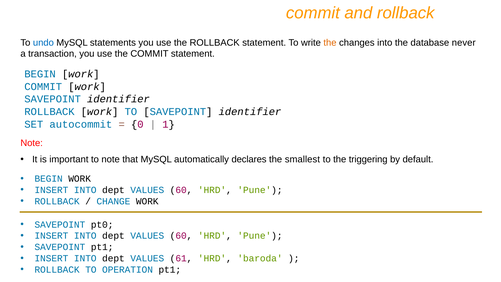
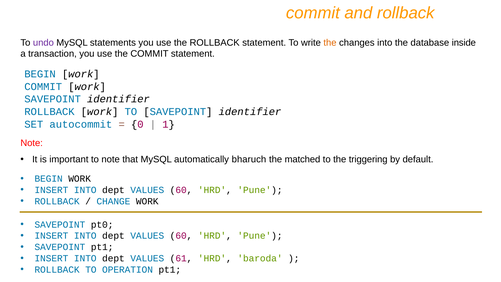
undo colour: blue -> purple (43, 43)
never: never -> inside (464, 43)
declares: declares -> bharuch (249, 159)
smallest: smallest -> matched (302, 159)
